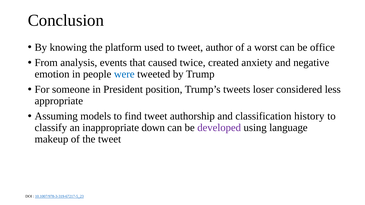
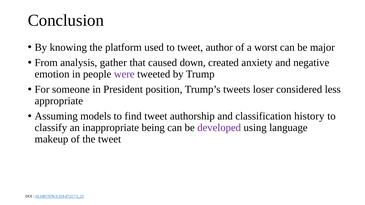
office: office -> major (322, 47)
events: events -> gather (113, 63)
twice: twice -> down (193, 63)
were colour: blue -> purple (124, 74)
down: down -> being (153, 128)
